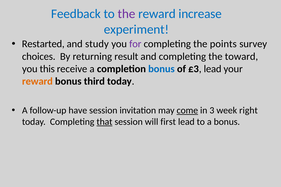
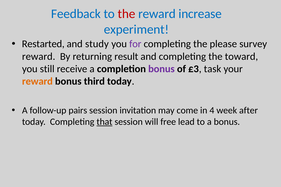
the colour: purple -> red (127, 14)
points: points -> please (223, 44)
choices: choices -> reward (39, 57)
this: this -> still (47, 69)
bonus colour: blue -> purple (161, 69)
£3 lead: lead -> task (213, 69)
have: have -> pairs (78, 111)
come underline: present -> none (187, 111)
3: 3 -> 4 (212, 111)
right: right -> after (249, 111)
first: first -> free (168, 122)
